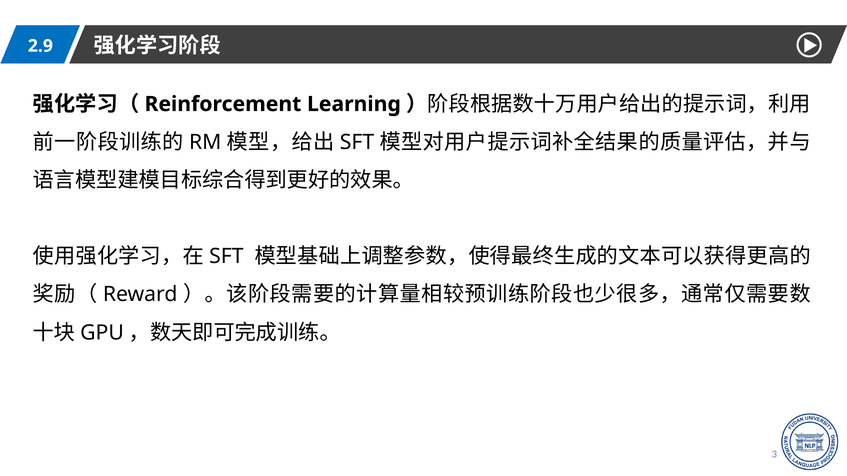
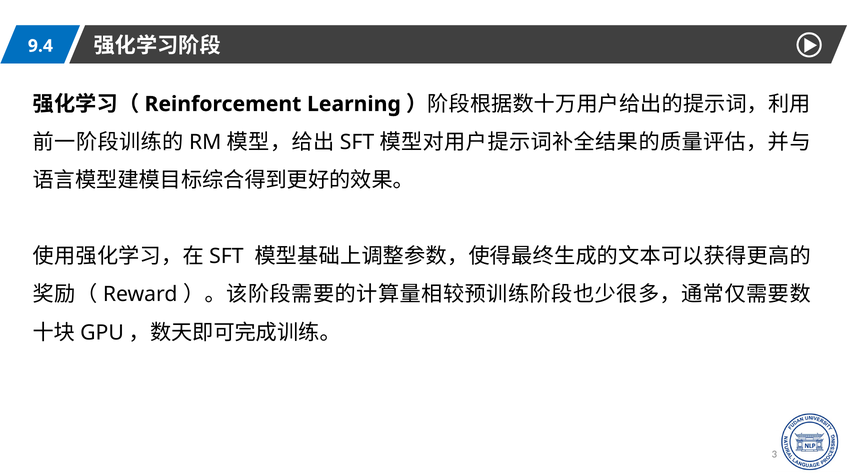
2.9: 2.9 -> 9.4 (40, 46)
